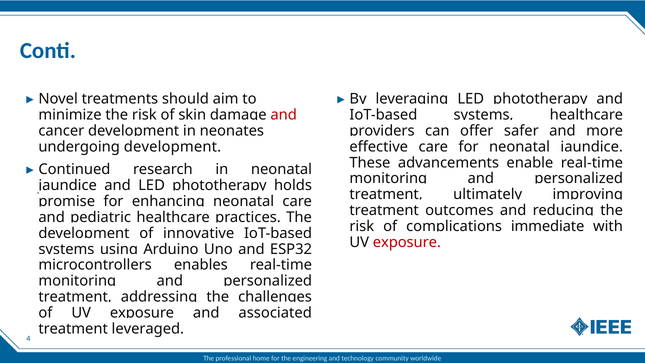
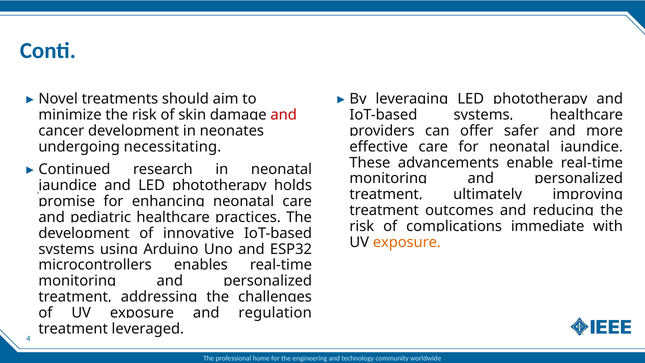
undergoing development: development -> necessitating (172, 147)
exposure colour: red -> orange (407, 242)
associated: associated -> regulation (275, 313)
